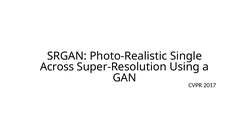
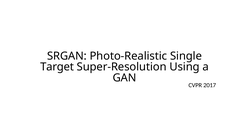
Across: Across -> Target (57, 67)
